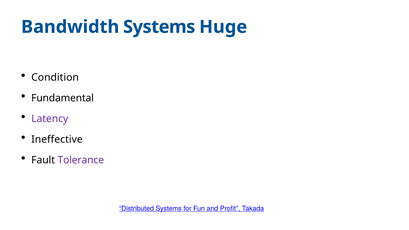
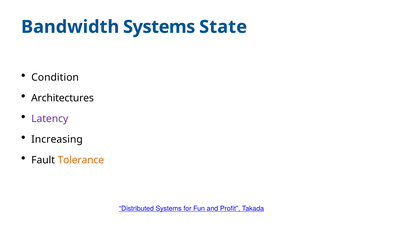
Huge: Huge -> State (223, 27)
Fundamental: Fundamental -> Architectures (63, 98)
Ineffective: Ineffective -> Increasing (57, 139)
Tolerance colour: purple -> orange (81, 160)
